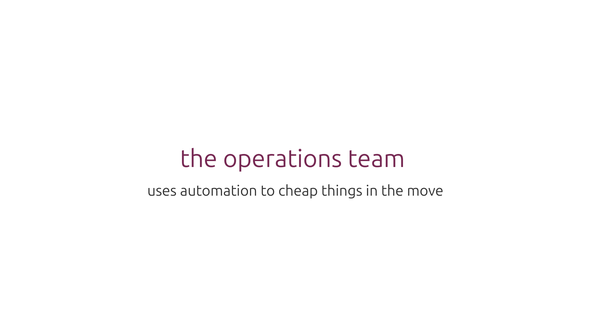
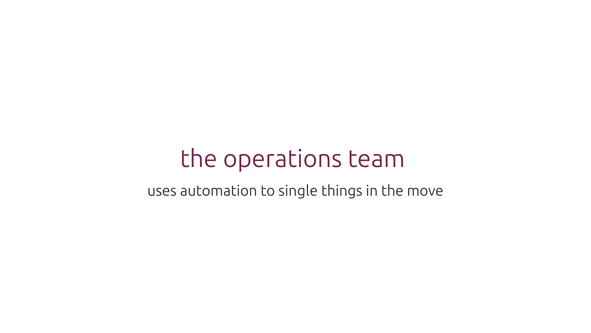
cheap: cheap -> single (298, 191)
